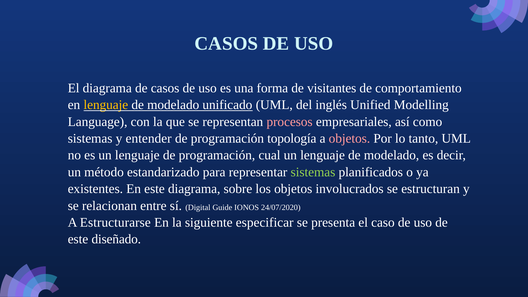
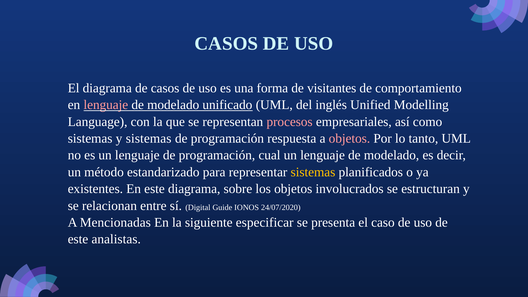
lenguaje colour: yellow -> pink (106, 105)
y entender: entender -> sistemas (149, 139)
topología: topología -> respuesta (292, 139)
sistemas colour: light green -> yellow (313, 172)
Estructurarse: Estructurarse -> Mencionadas (115, 222)
diseñado: diseñado -> analistas (116, 239)
